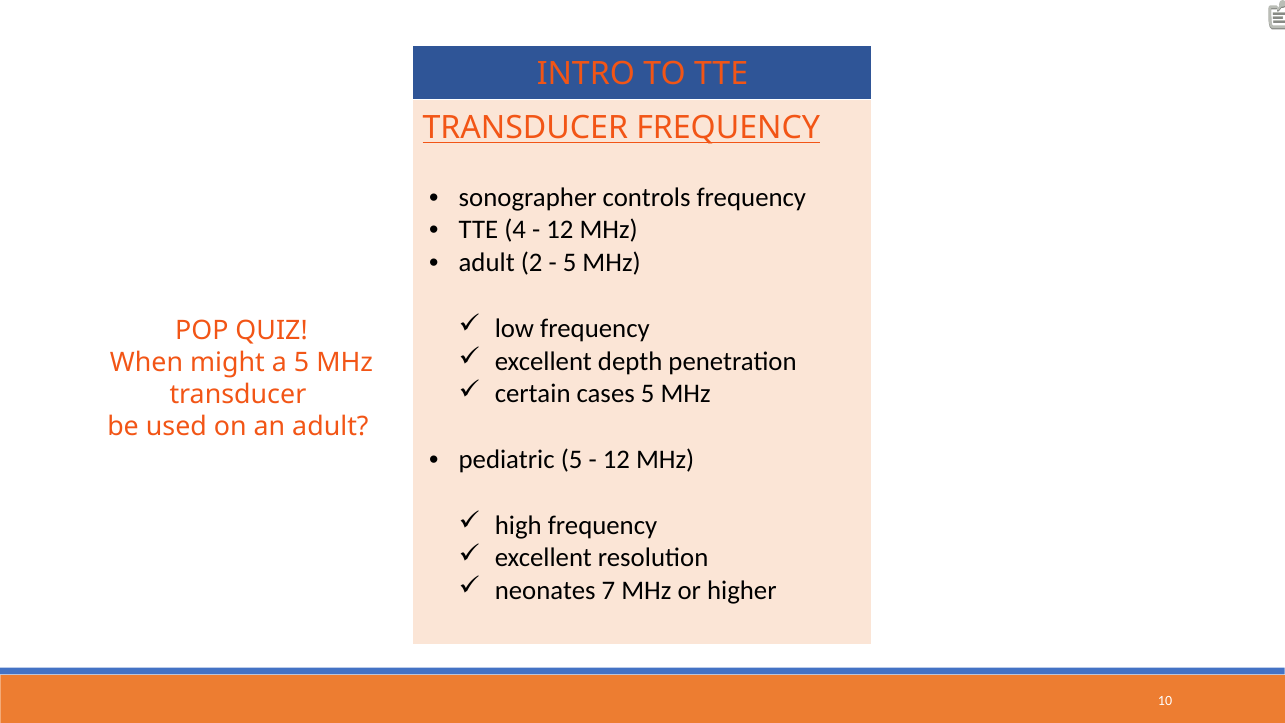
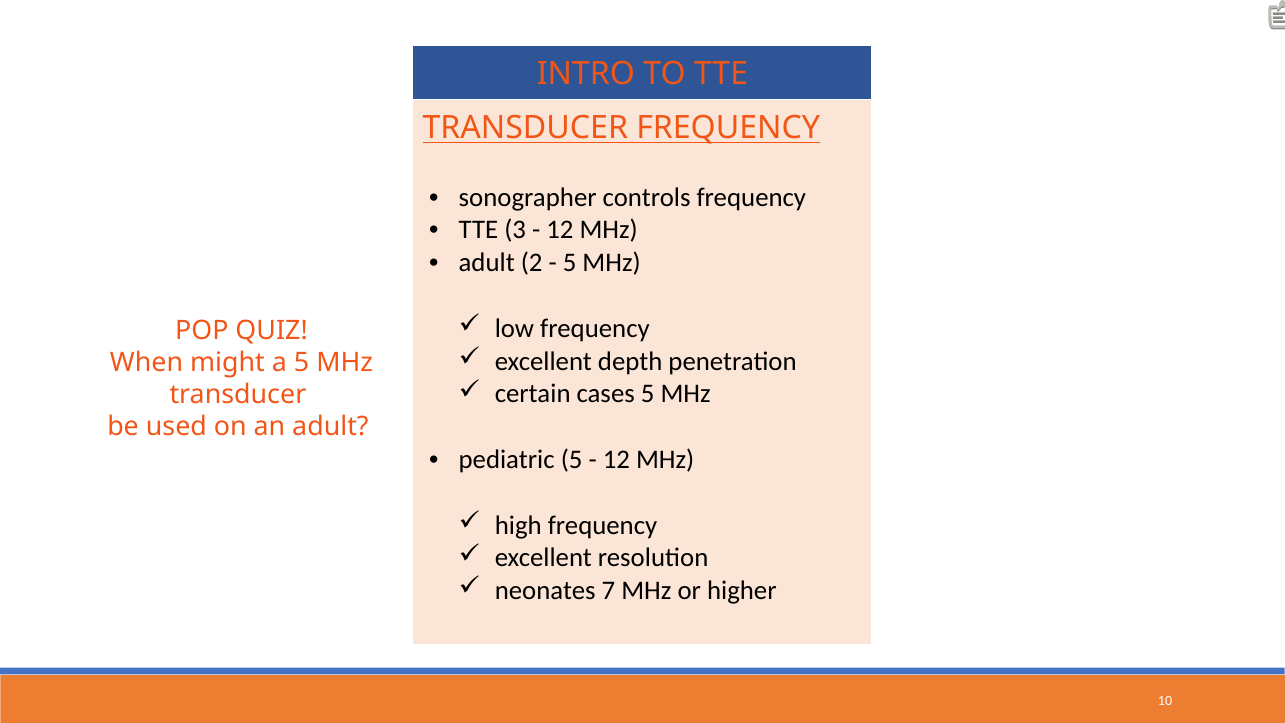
4: 4 -> 3 (515, 230)
